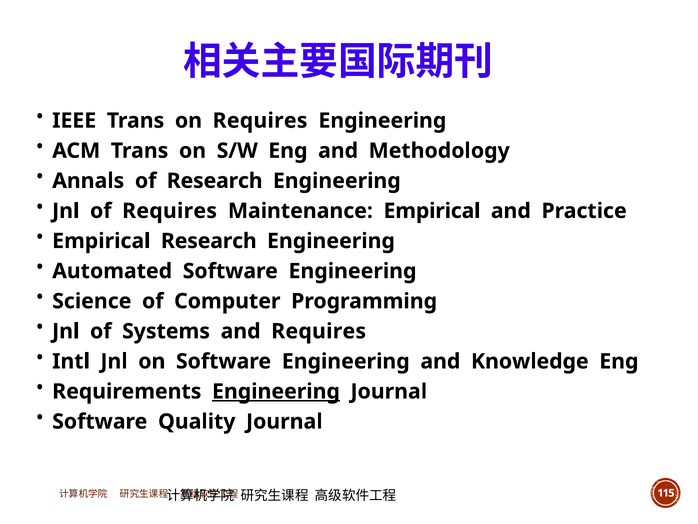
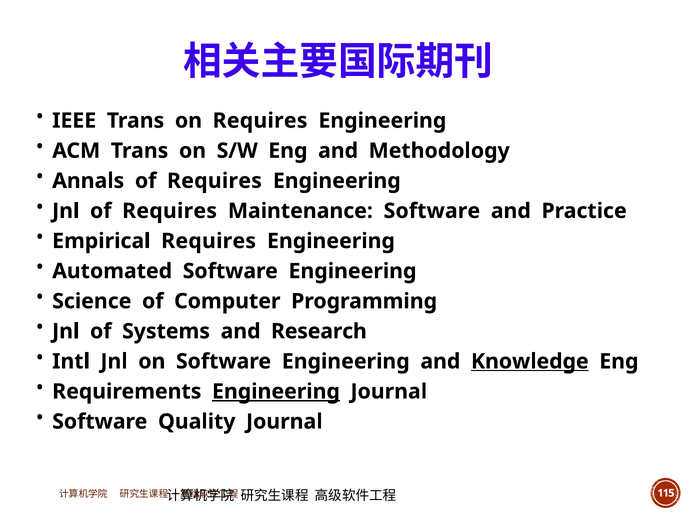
Annals of Research: Research -> Requires (214, 181)
Maintenance Empirical: Empirical -> Software (432, 211)
Empirical Research: Research -> Requires (209, 241)
and Requires: Requires -> Research (319, 331)
Knowledge underline: none -> present (530, 361)
